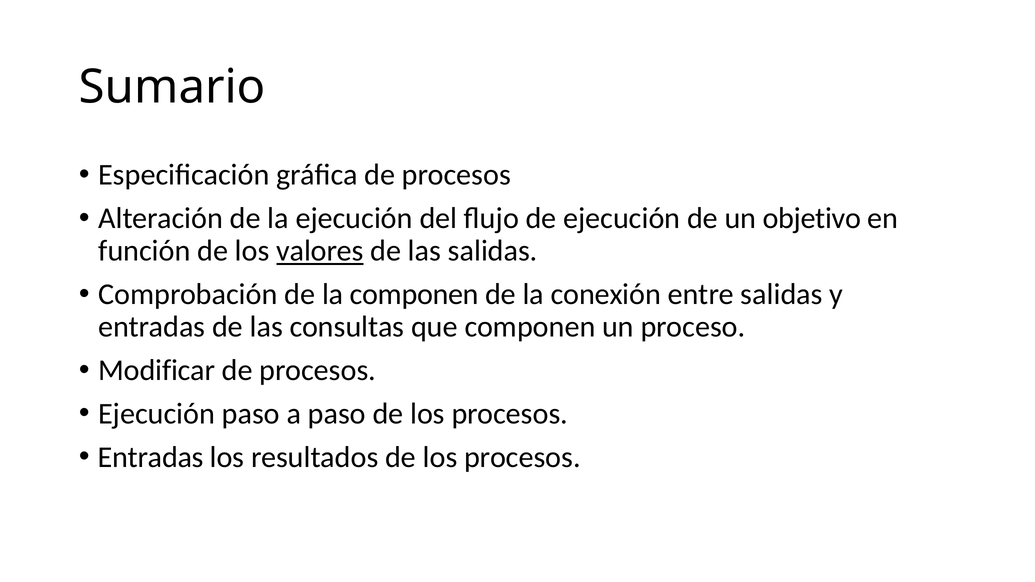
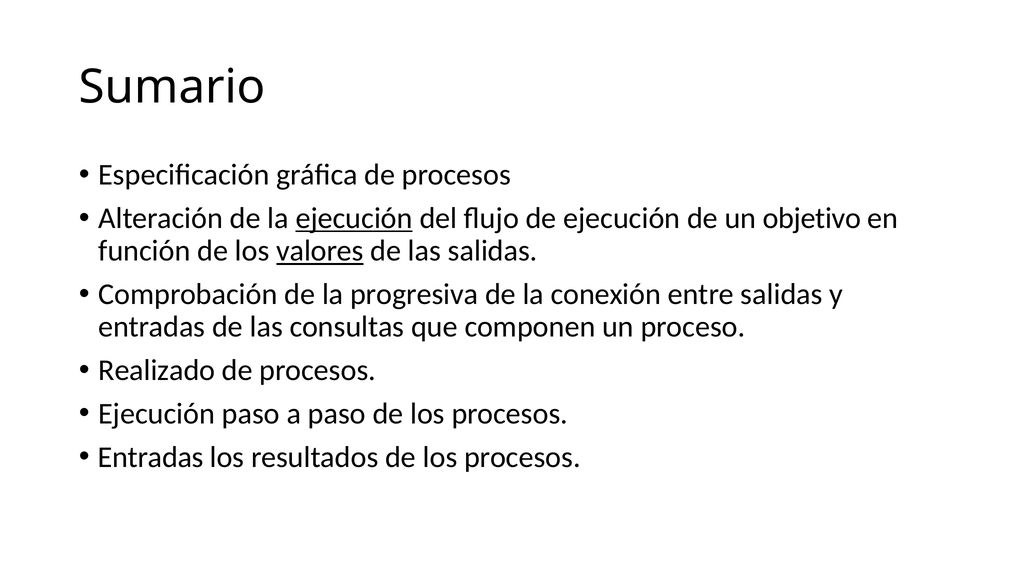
ejecución underline: none -> present (354, 218)
la componen: componen -> progresiva (414, 294)
Modificar: Modificar -> Realizado (157, 370)
